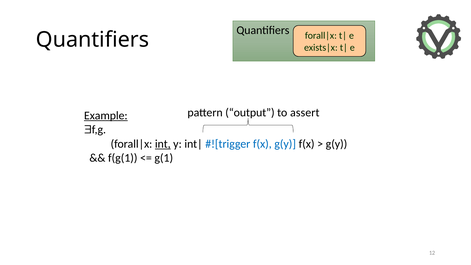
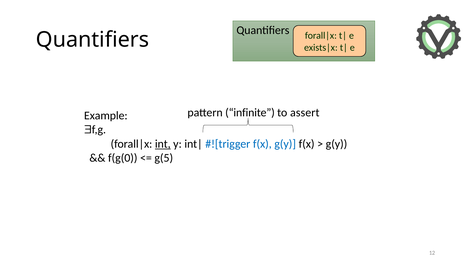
output: output -> infinite (250, 113)
Example underline: present -> none (106, 116)
f(g(1: f(g(1 -> f(g(0 (123, 158)
g(1: g(1 -> g(5 (164, 158)
